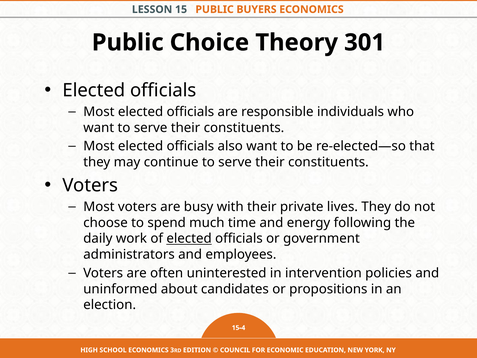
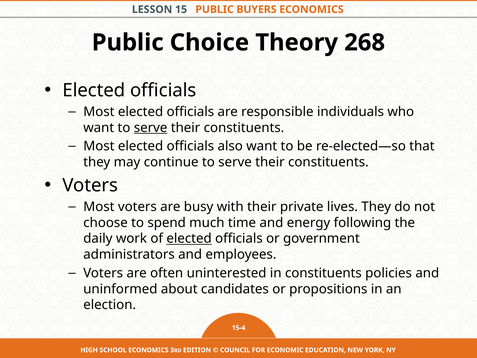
301: 301 -> 268 (365, 43)
serve underline: none -> present (151, 128)
in intervention: intervention -> constituents (323, 273)
